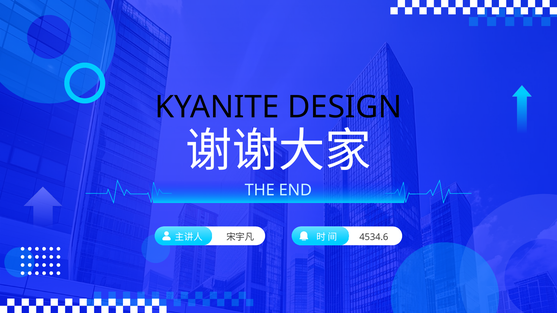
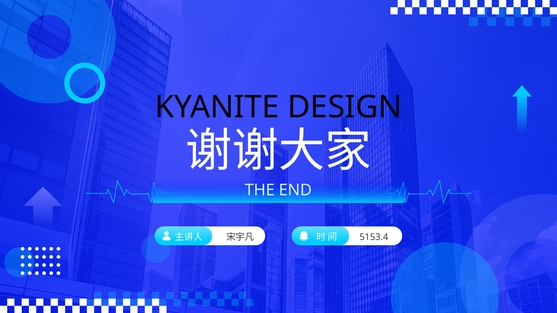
4534.6: 4534.6 -> 5153.4 (374, 237)
